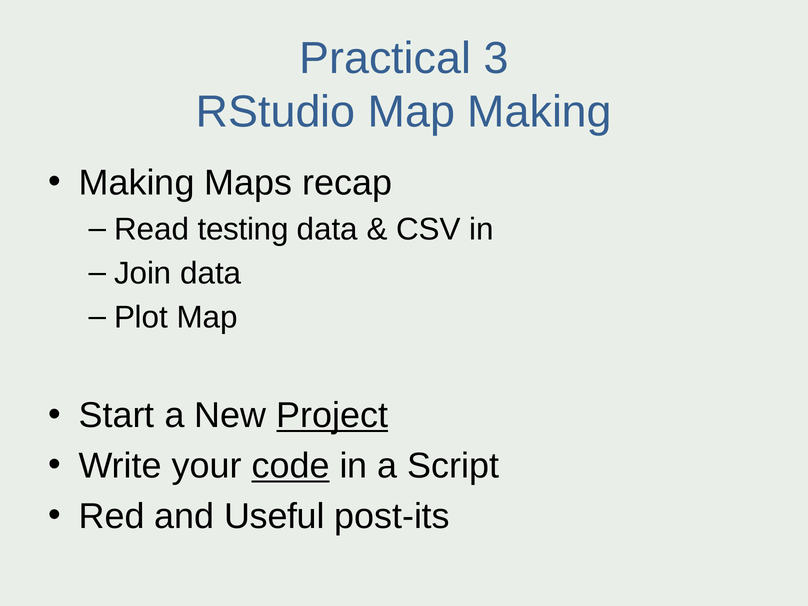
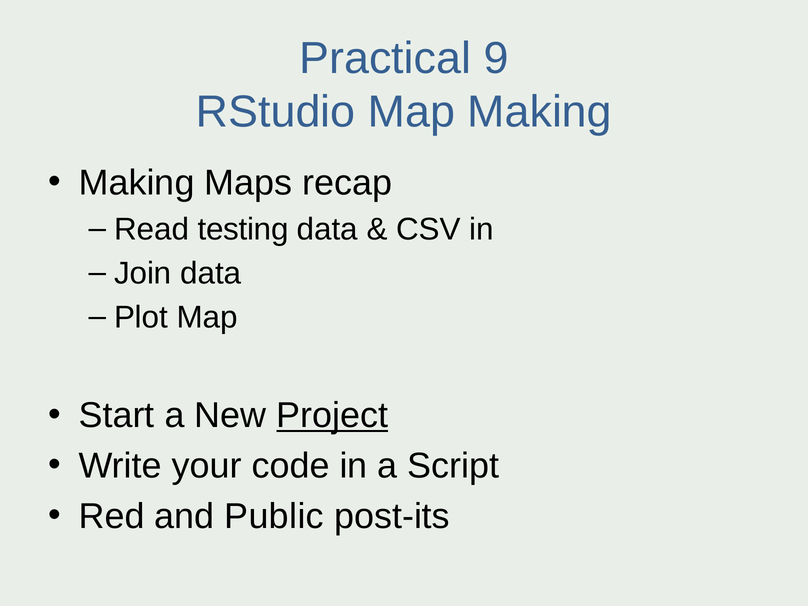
3: 3 -> 9 (496, 58)
code underline: present -> none (291, 466)
Useful: Useful -> Public (274, 516)
